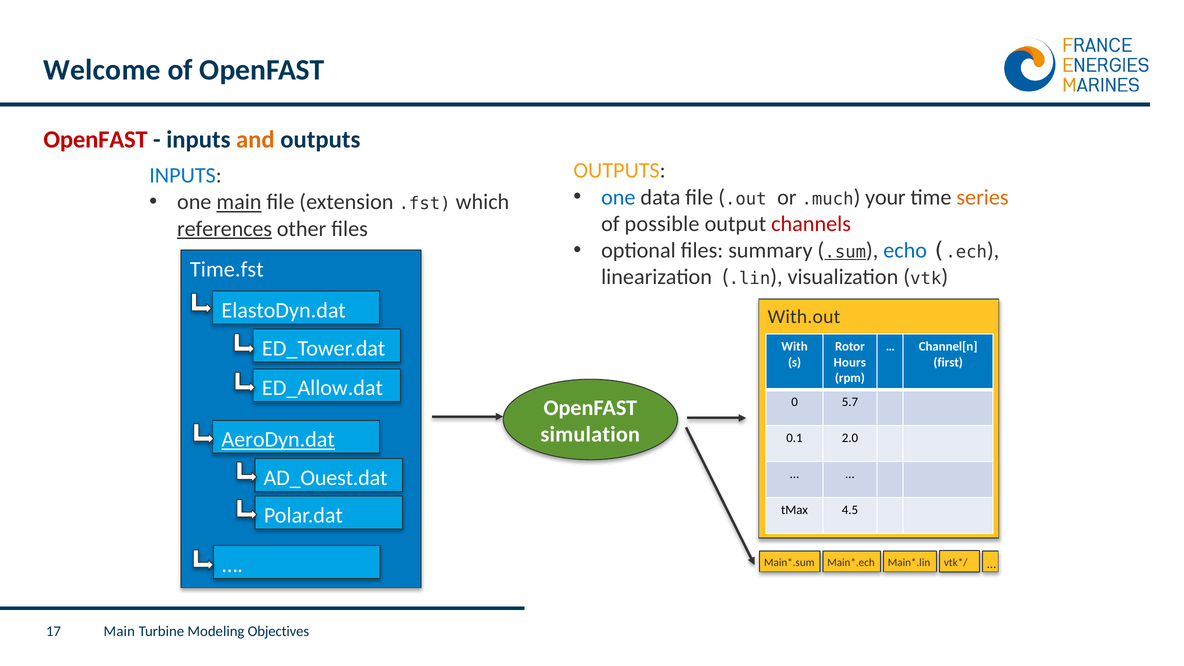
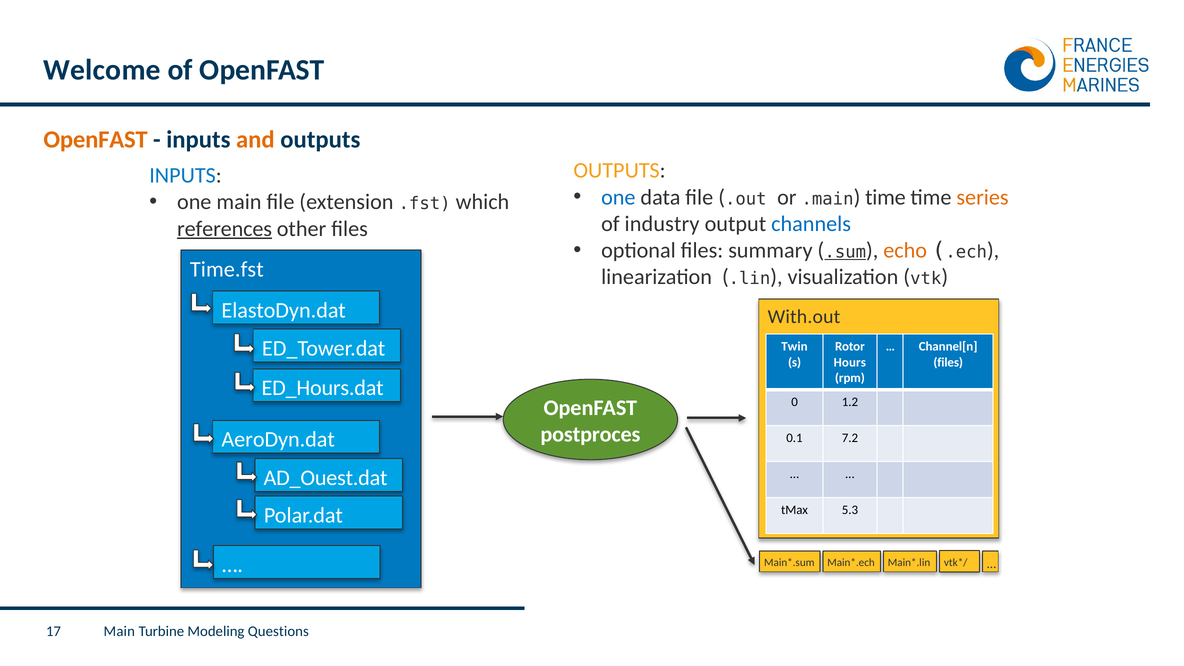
OpenFAST colour: red -> orange (96, 140)
.much: .much -> .main (828, 199)
your: your -> time (885, 197)
main underline: present -> none (239, 202)
possible: possible -> industry (662, 224)
channels colour: red -> blue (811, 224)
echo colour: blue -> orange (905, 250)
With: With -> Twin (794, 347)
first: first -> files (948, 362)
ED_Allow.dat: ED_Allow.dat -> ED_Hours.dat (323, 388)
5.7: 5.7 -> 1.2 (850, 402)
simulation: simulation -> postproces (590, 434)
AeroDyn.dat underline: present -> none (278, 440)
2.0: 2.0 -> 7.2 (850, 438)
4.5: 4.5 -> 5.3 (850, 510)
Objectives: Objectives -> Questions (278, 632)
